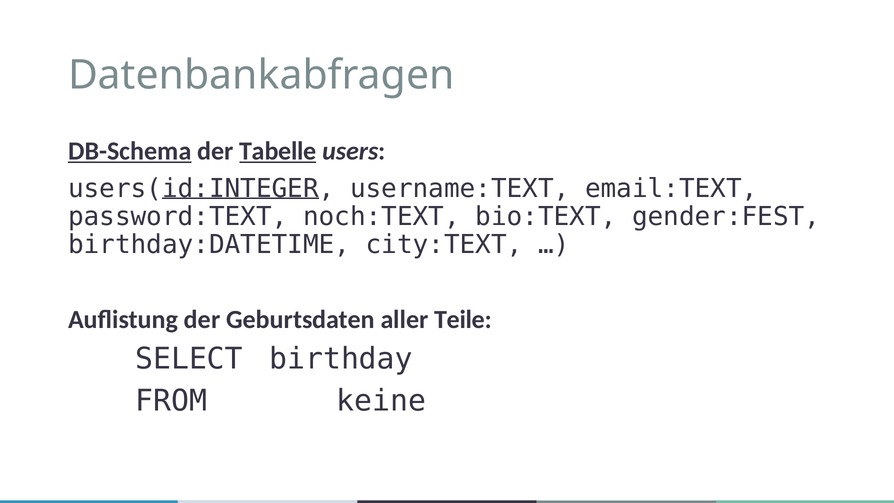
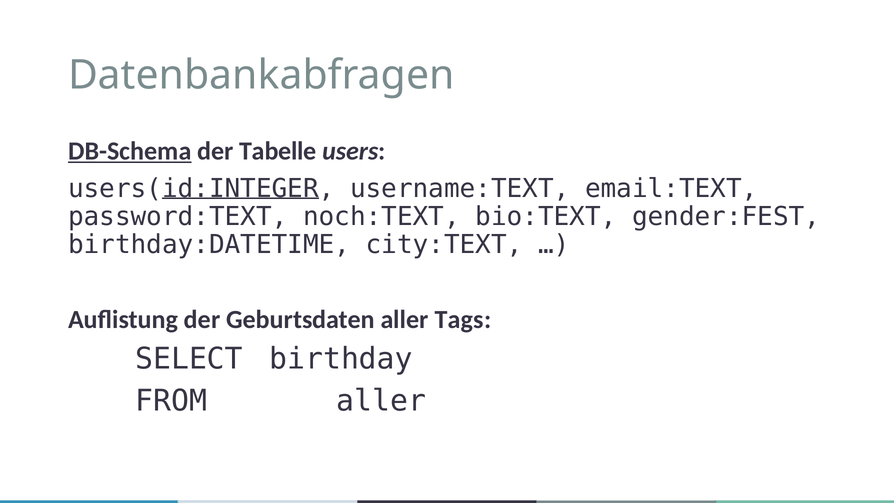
Tabelle underline: present -> none (278, 151)
Teile: Teile -> Tags (463, 320)
FROM keine: keine -> aller (381, 401)
